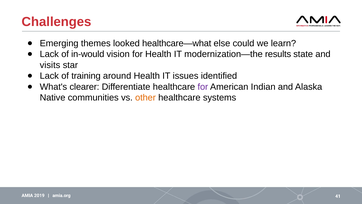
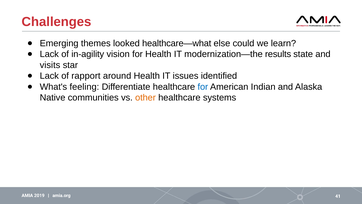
in-would: in-would -> in-agility (88, 54)
training: training -> rapport (86, 76)
clearer: clearer -> feeling (84, 87)
for colour: purple -> blue (203, 87)
